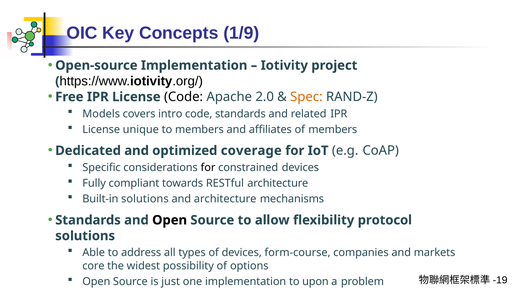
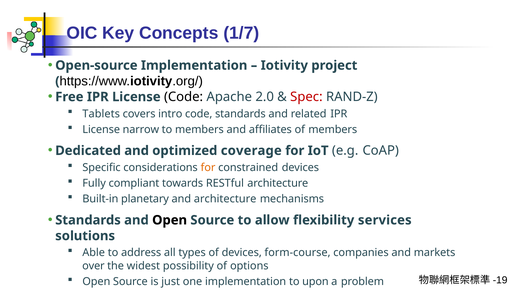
1/9: 1/9 -> 1/7 (241, 33)
Spec colour: orange -> red (306, 97)
Models: Models -> Tablets (101, 114)
unique: unique -> narrow (141, 129)
for colour: black -> orange (208, 167)
Built-in solutions: solutions -> planetary (145, 199)
protocol: protocol -> services (385, 220)
core: core -> over (93, 266)
